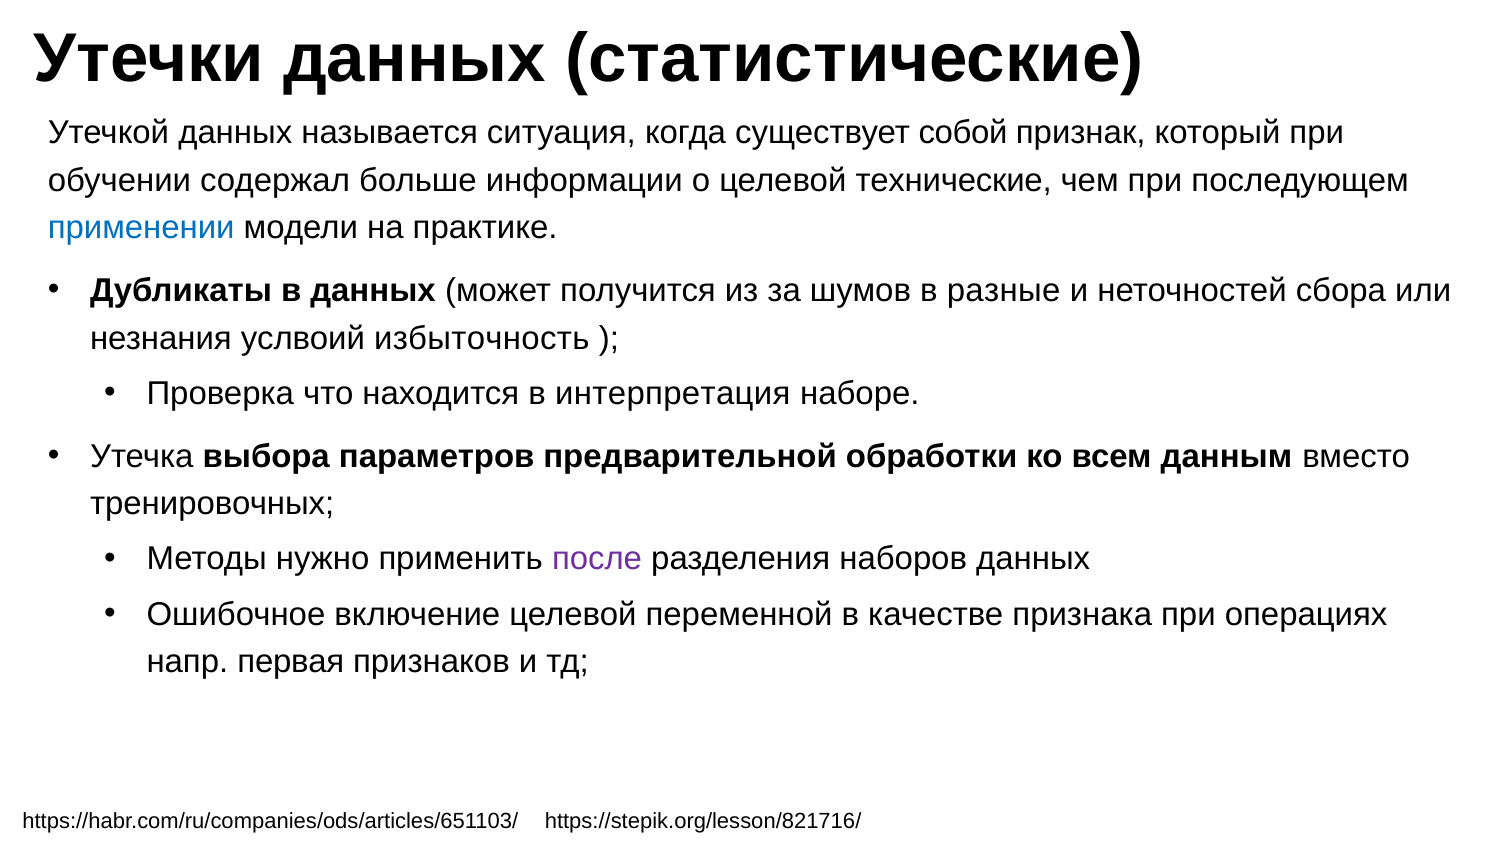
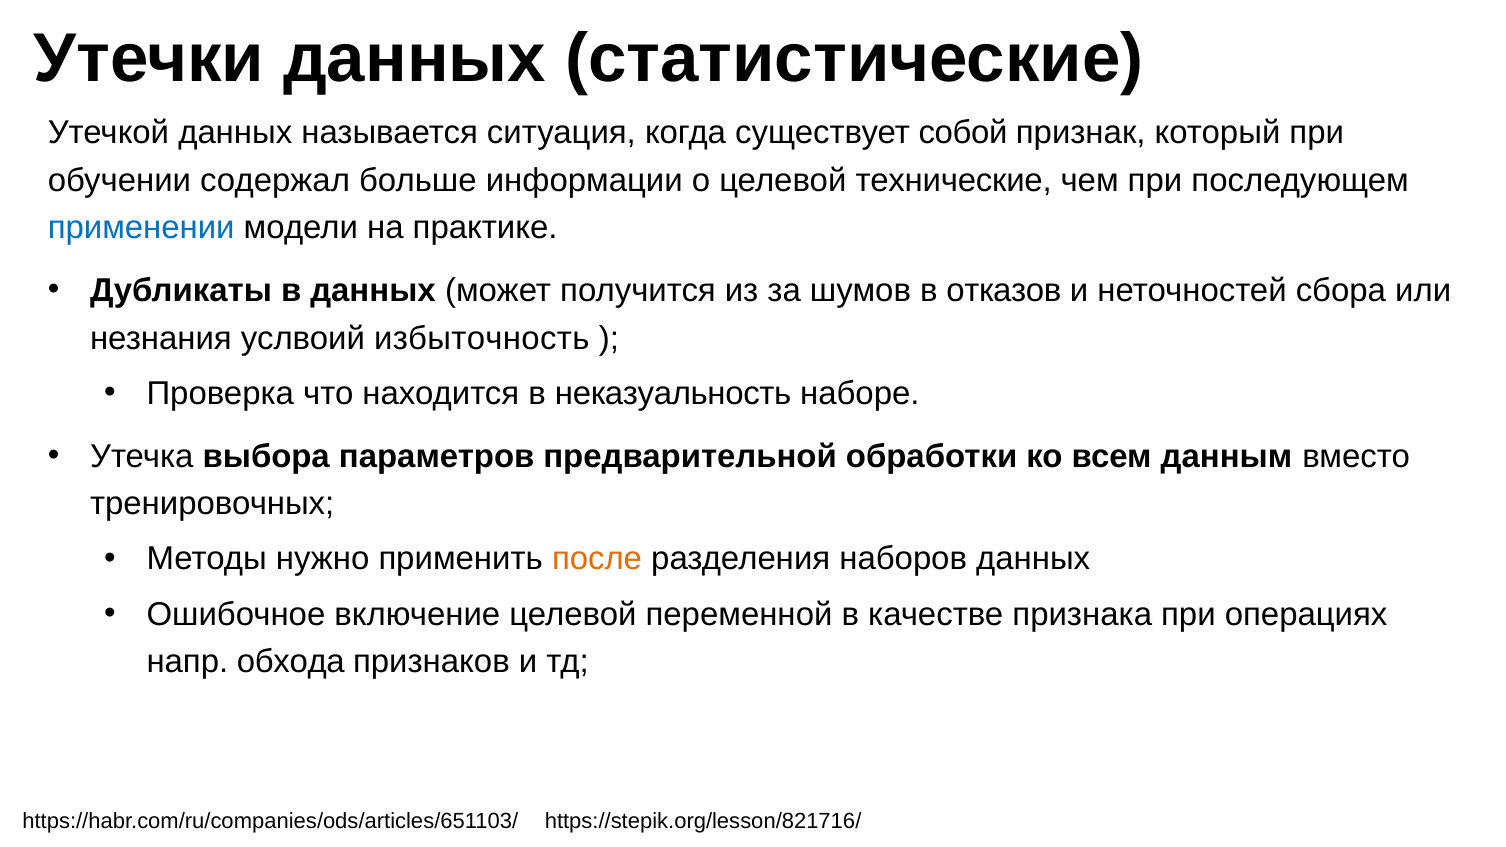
разные: разные -> отказов (1004, 291)
интерпретация: интерпретация -> неказуальность (673, 393)
после colour: purple -> orange (597, 559)
первая: первая -> обхода (291, 662)
